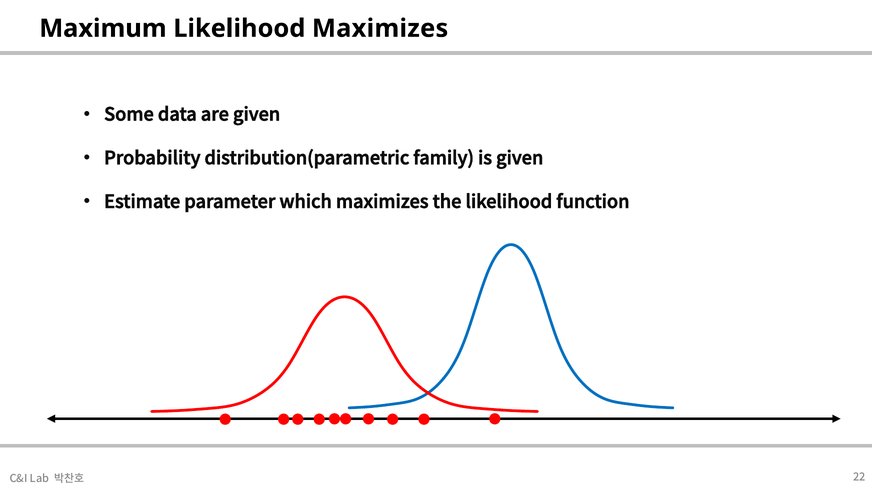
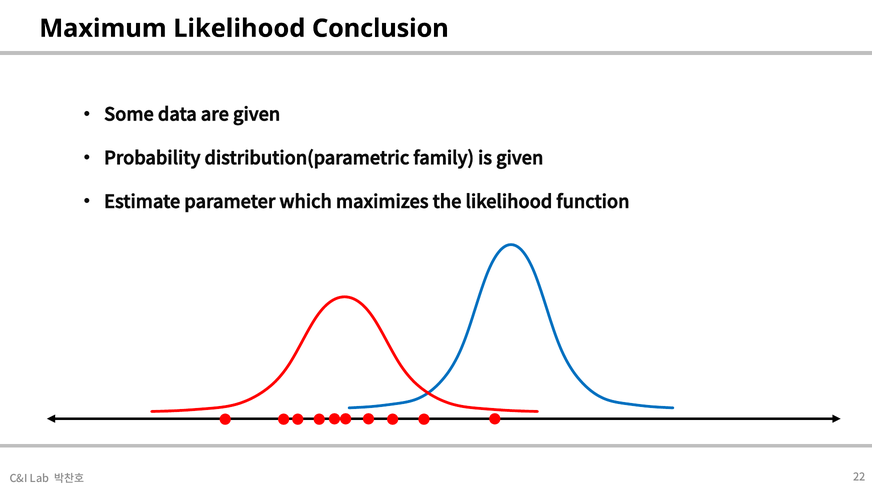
Likelihood Maximizes: Maximizes -> Conclusion (380, 28)
